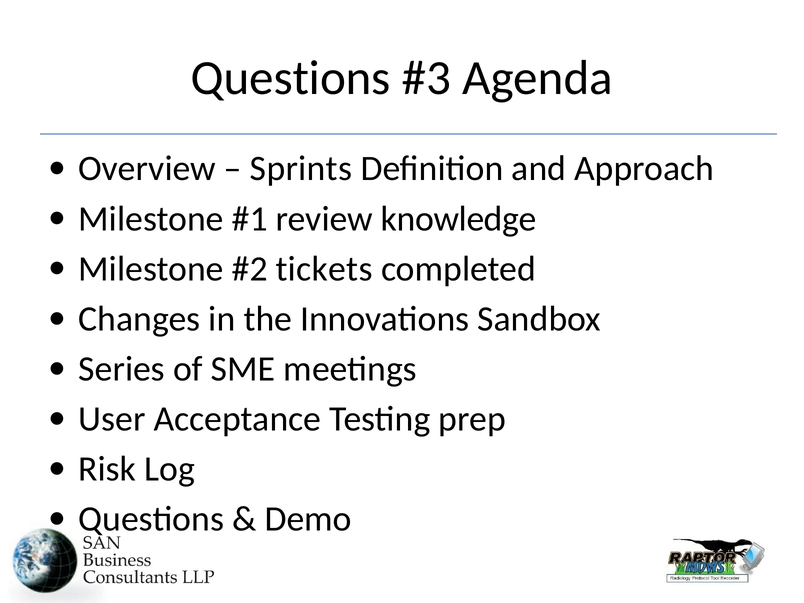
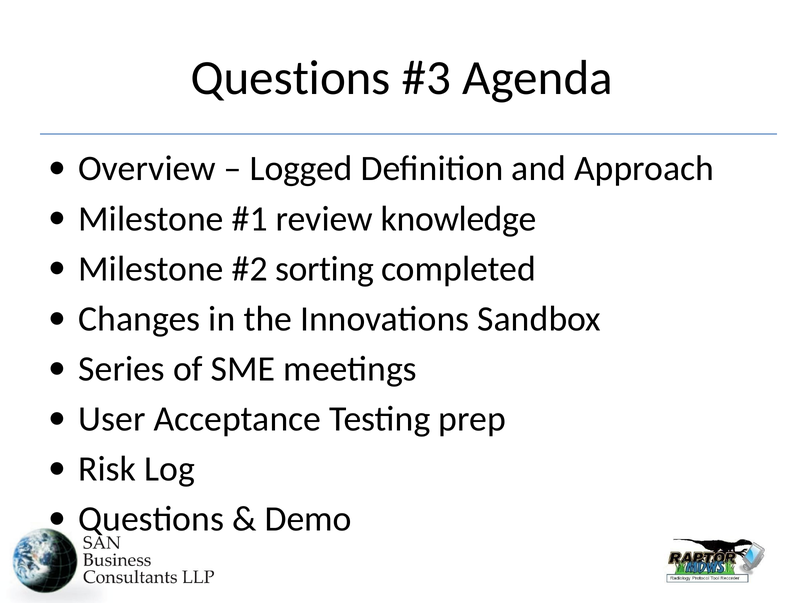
Sprints: Sprints -> Logged (301, 169)
tickets: tickets -> sorting (325, 269)
